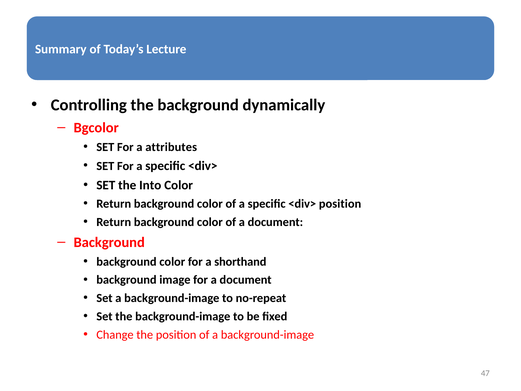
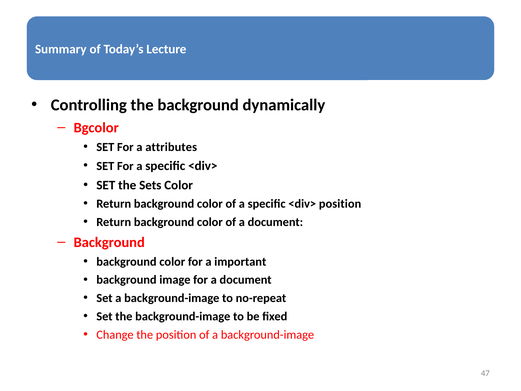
Into: Into -> Sets (150, 185)
shorthand: shorthand -> important (240, 262)
